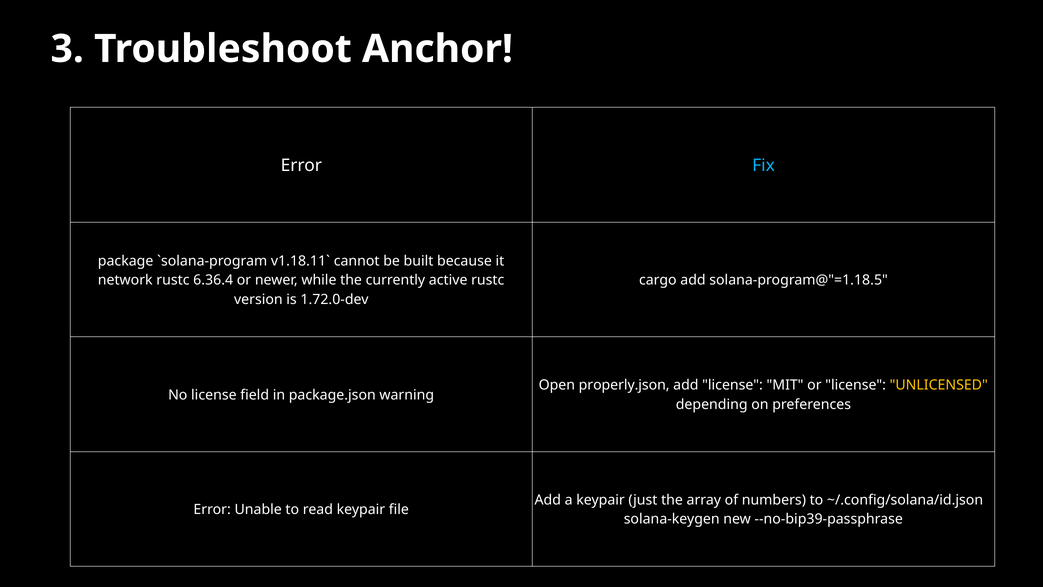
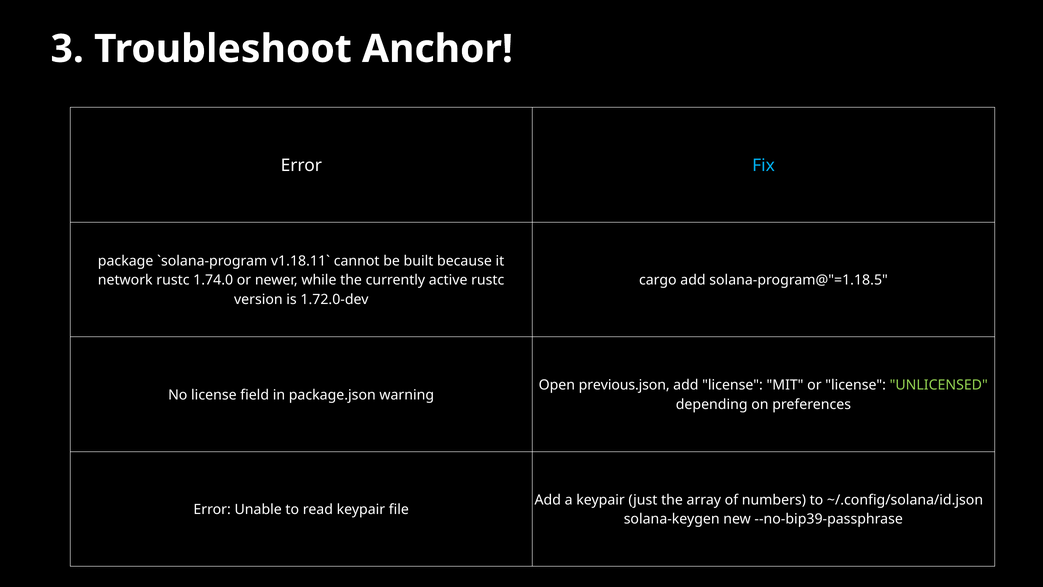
6.36.4: 6.36.4 -> 1.74.0 (213, 280)
properly.json: properly.json -> previous.json (624, 385)
UNLICENSED colour: yellow -> light green (939, 385)
